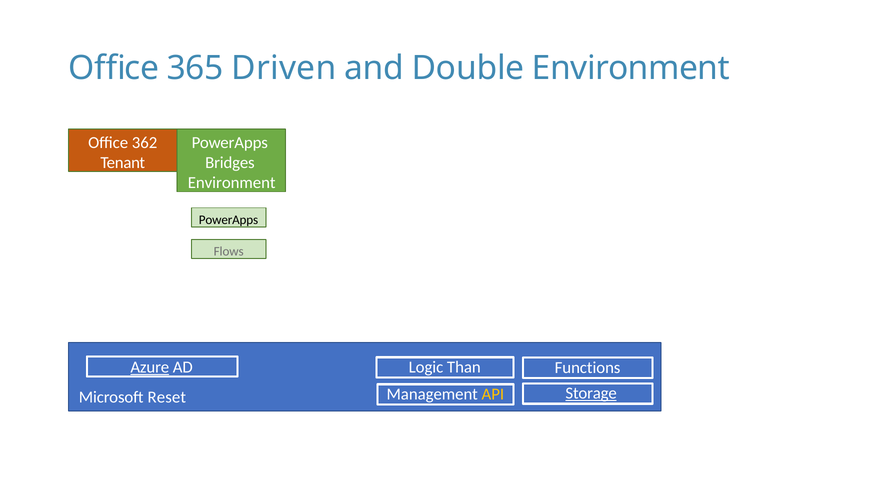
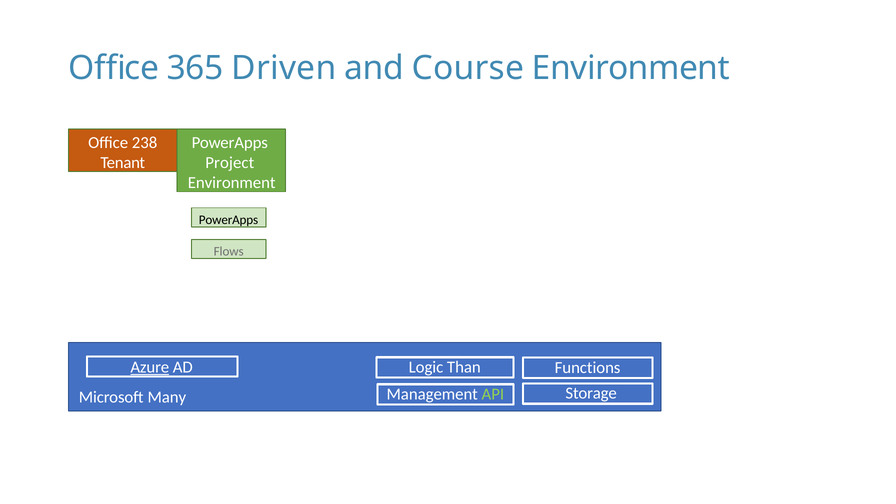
Double: Double -> Course (468, 68)
362: 362 -> 238 (145, 143)
Bridges: Bridges -> Project (230, 163)
Storage underline: present -> none (591, 393)
API colour: yellow -> light green (493, 394)
Reset: Reset -> Many (167, 397)
